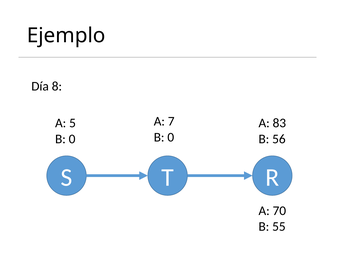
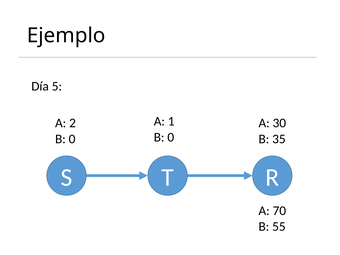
8: 8 -> 5 (57, 86)
7: 7 -> 1 (171, 121)
5: 5 -> 2 (73, 123)
83: 83 -> 30 (279, 123)
56: 56 -> 35 (279, 139)
